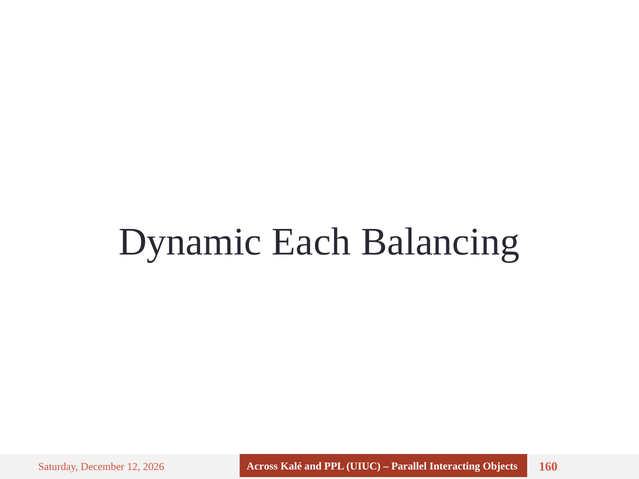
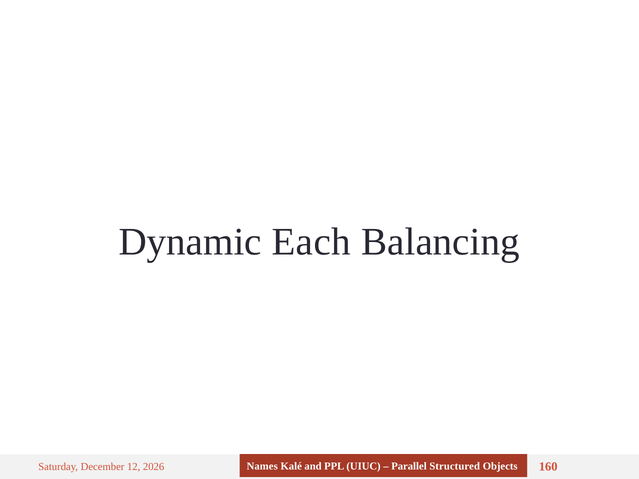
Across: Across -> Names (262, 467)
Interacting: Interacting -> Structured (455, 467)
